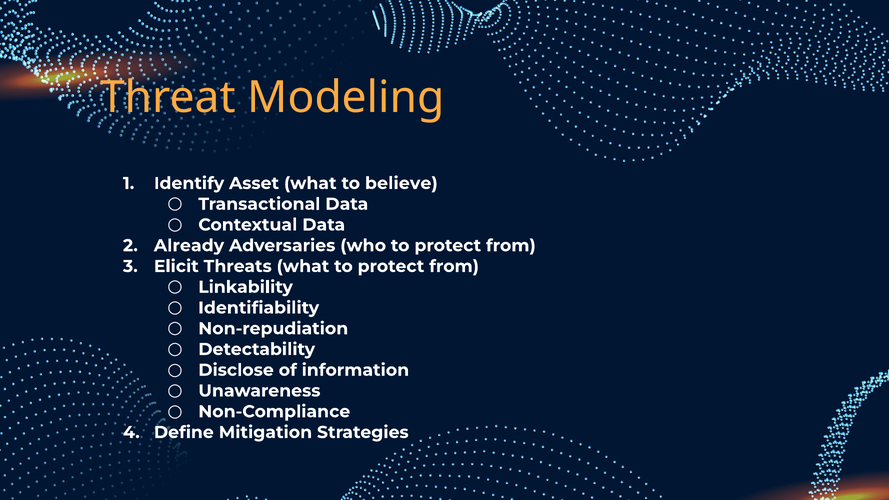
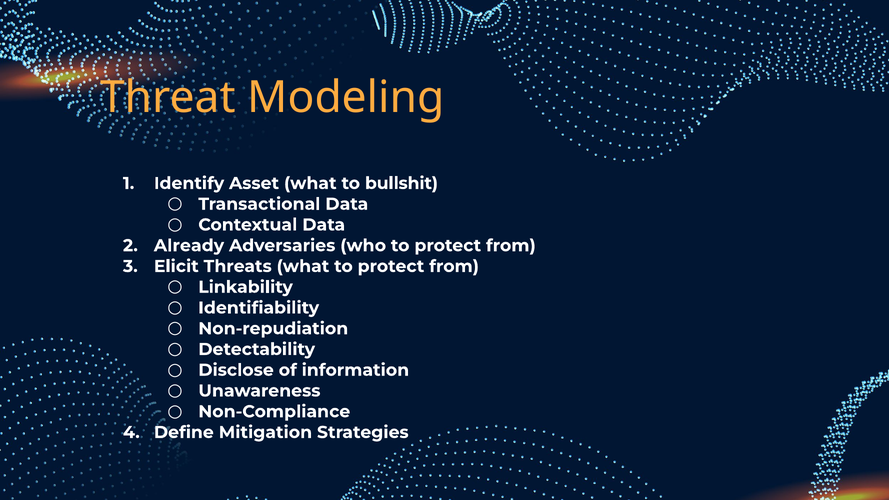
believe: believe -> bullshit (401, 183)
